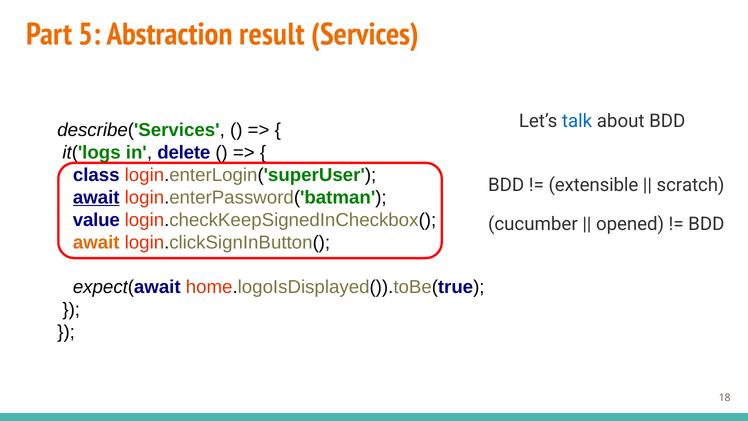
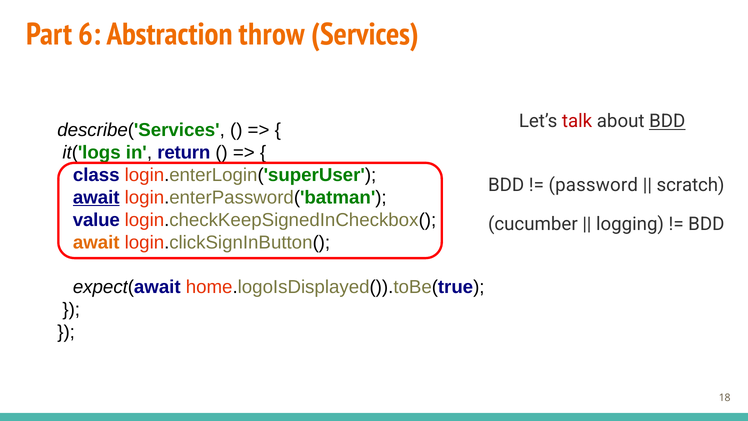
5: 5 -> 6 (90, 35)
result: result -> throw (272, 35)
talk colour: blue -> red (577, 121)
BDD underline: none -> present (667, 121)
delete: delete -> return (184, 152)
extensible: extensible -> password (593, 185)
opened: opened -> logging (630, 224)
